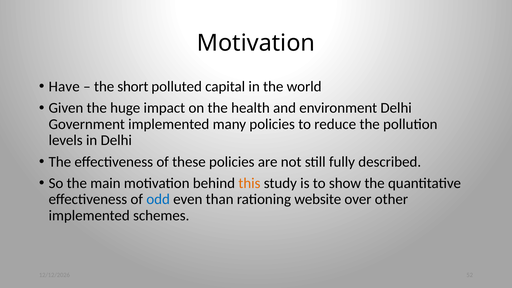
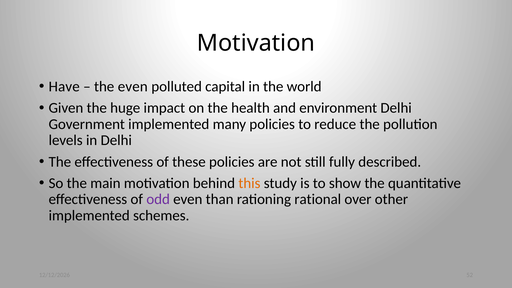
the short: short -> even (133, 87)
odd colour: blue -> purple (158, 199)
website: website -> rational (318, 199)
